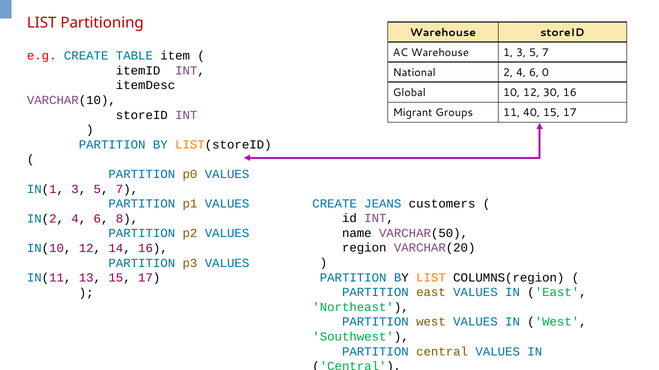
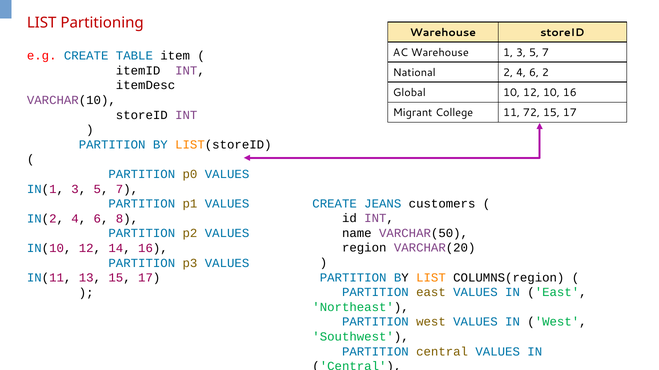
6 0: 0 -> 2 (545, 73)
12 30: 30 -> 10 (551, 93)
Groups: Groups -> College (454, 113)
40: 40 -> 72 (531, 113)
